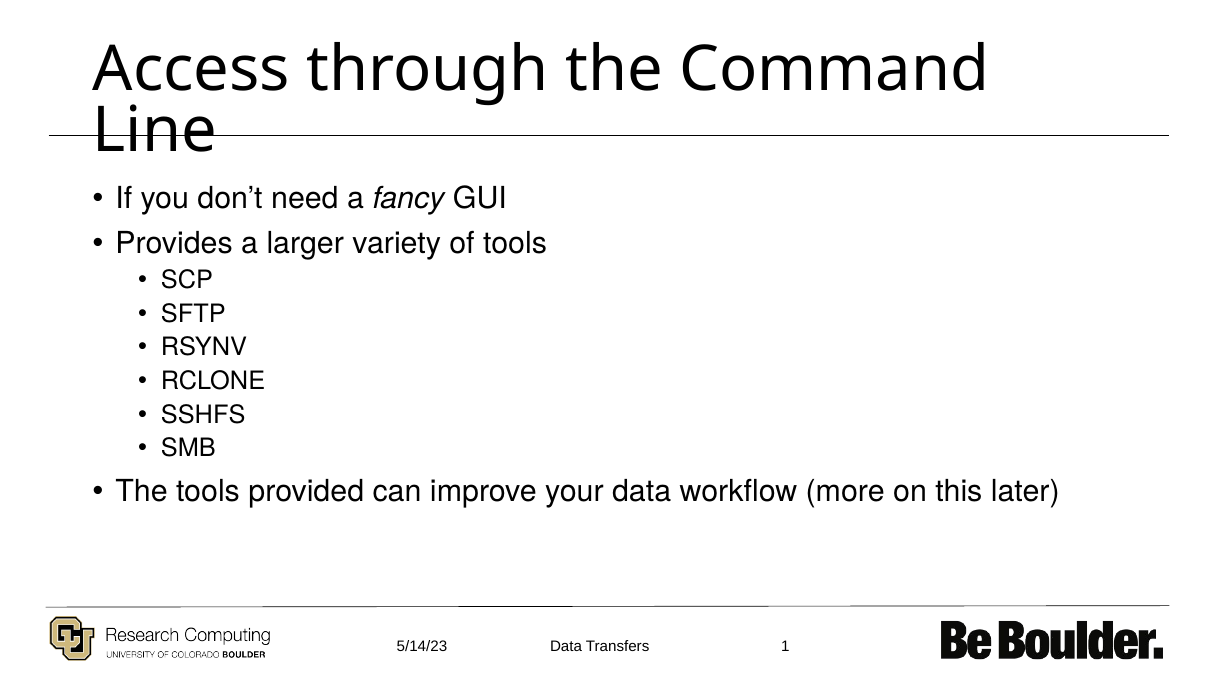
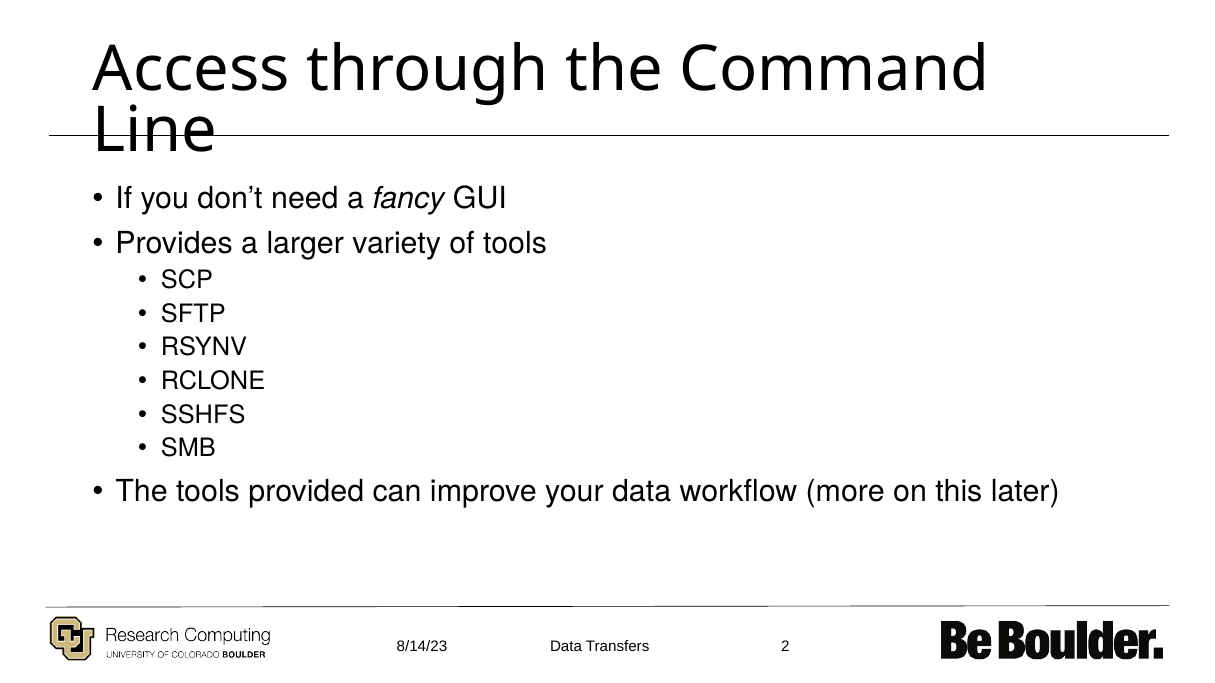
5/14/23: 5/14/23 -> 8/14/23 (422, 647)
1: 1 -> 2 (785, 647)
